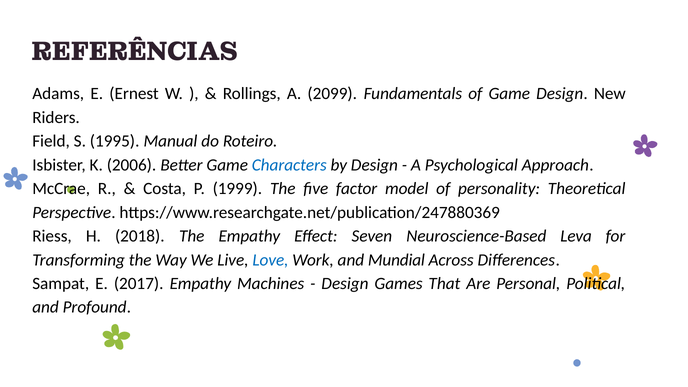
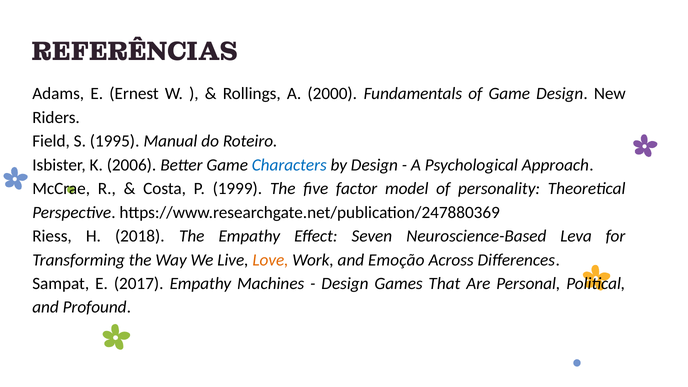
2099: 2099 -> 2000 (332, 94)
Love colour: blue -> orange (270, 260)
Mundial: Mundial -> Emoção (396, 260)
